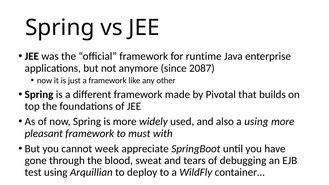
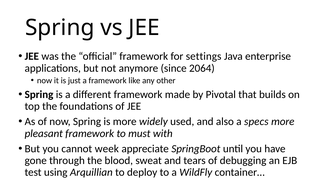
runtime: runtime -> settings (204, 56)
2087: 2087 -> 2064 (202, 68)
a using: using -> specs (256, 122)
